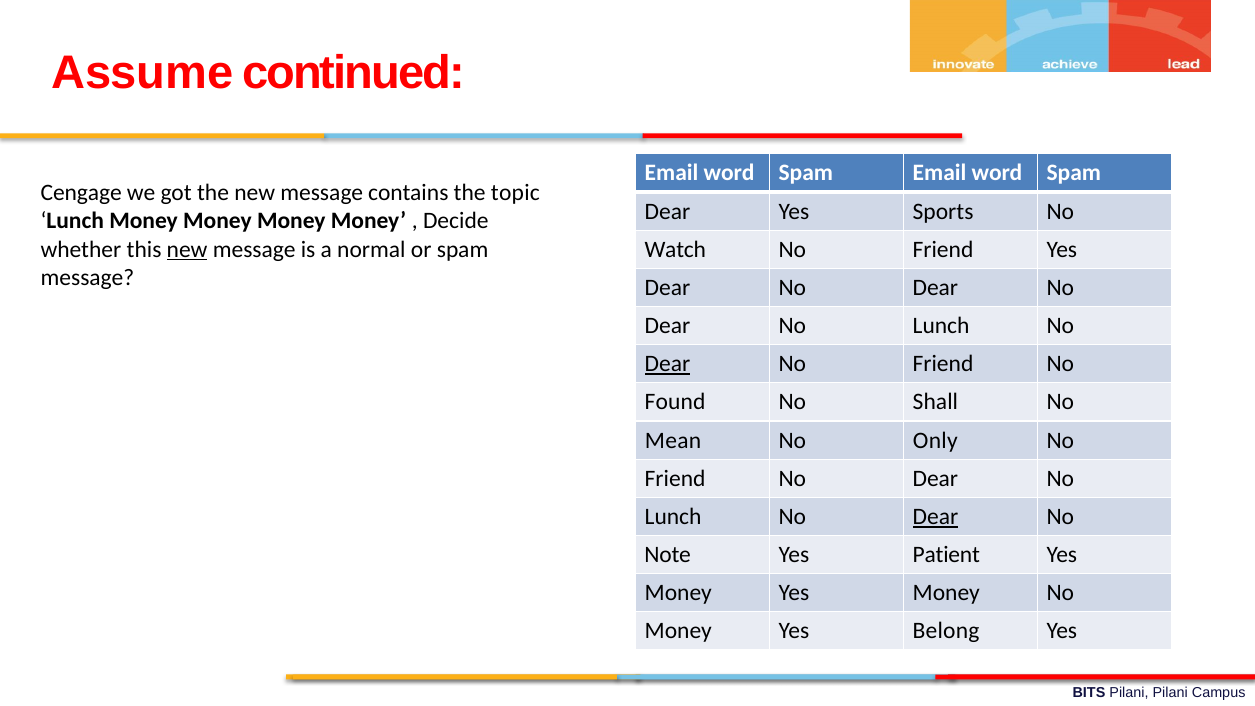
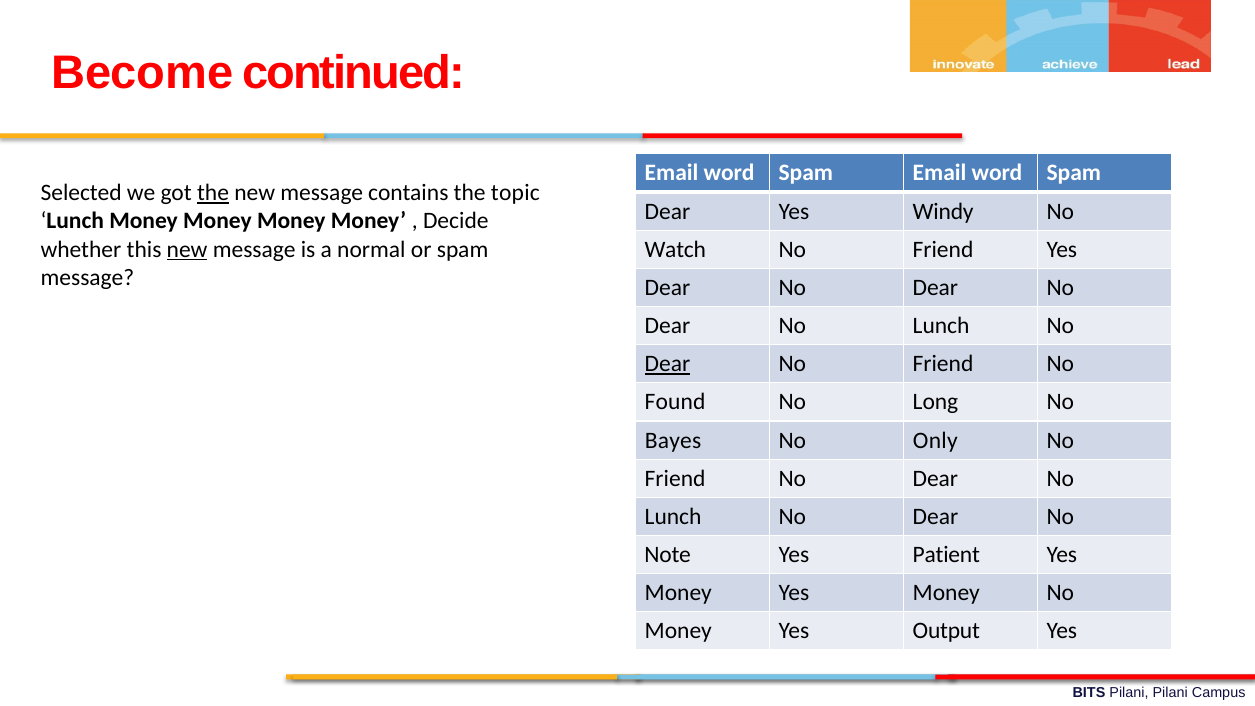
Assume: Assume -> Become (142, 73)
Cengage: Cengage -> Selected (81, 193)
the underline: none -> present (213, 193)
Sports: Sports -> Windy (943, 211)
Shall: Shall -> Long (935, 402)
Mean: Mean -> Bayes (673, 440)
Dear underline: present -> none (935, 517)
Belong: Belong -> Output (946, 631)
